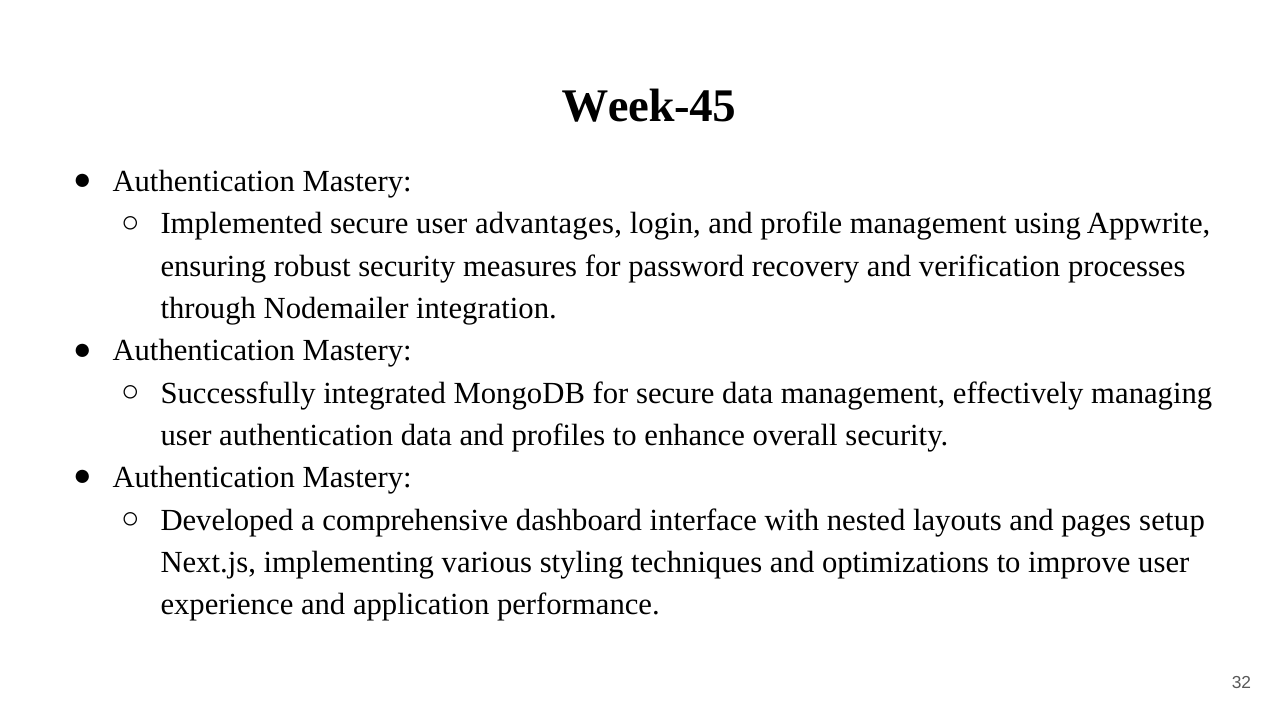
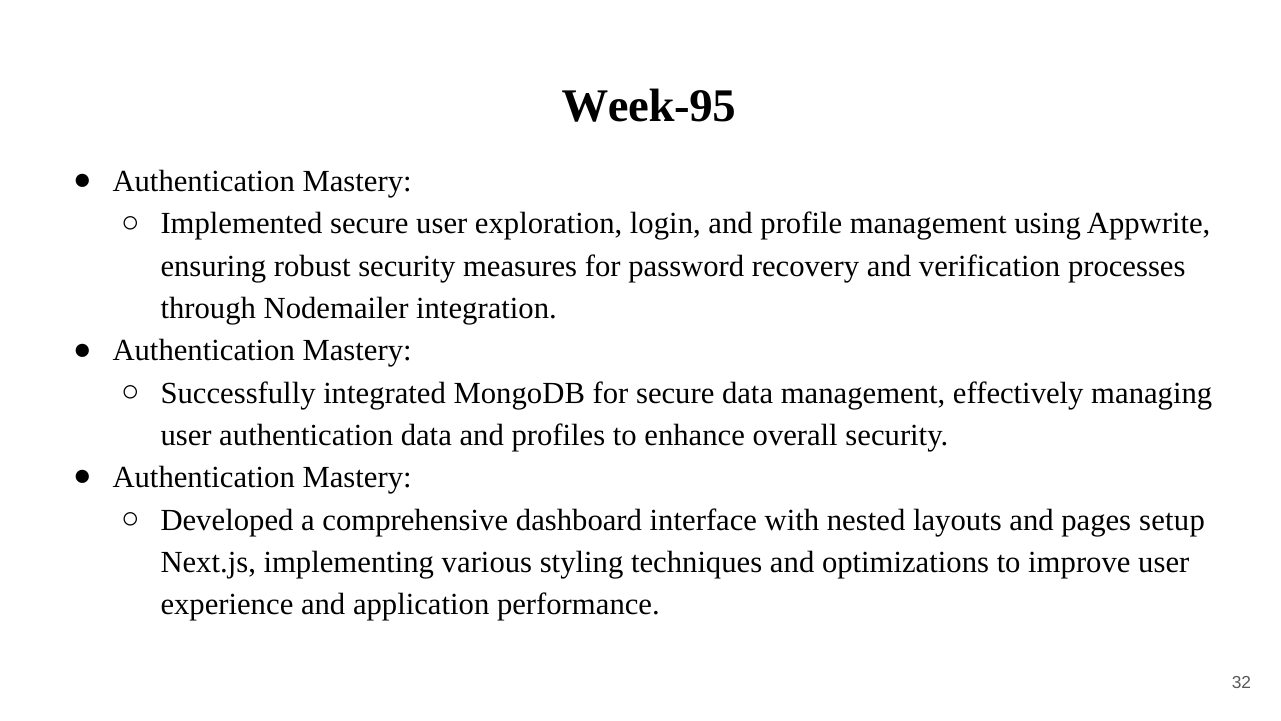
Week-45: Week-45 -> Week-95 (649, 106)
advantages: advantages -> exploration (549, 224)
